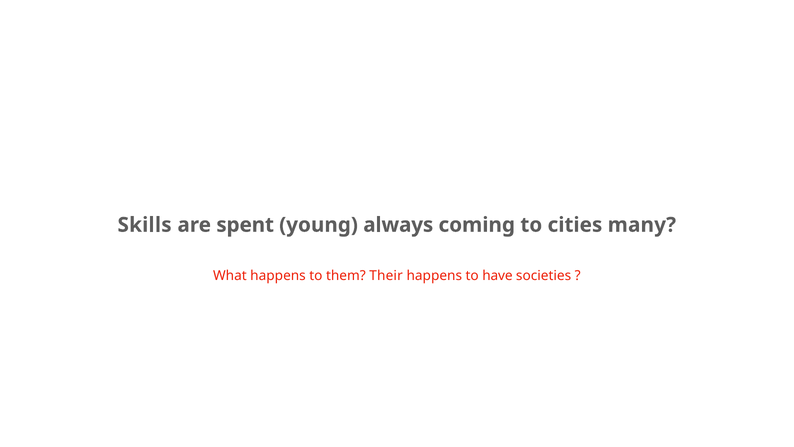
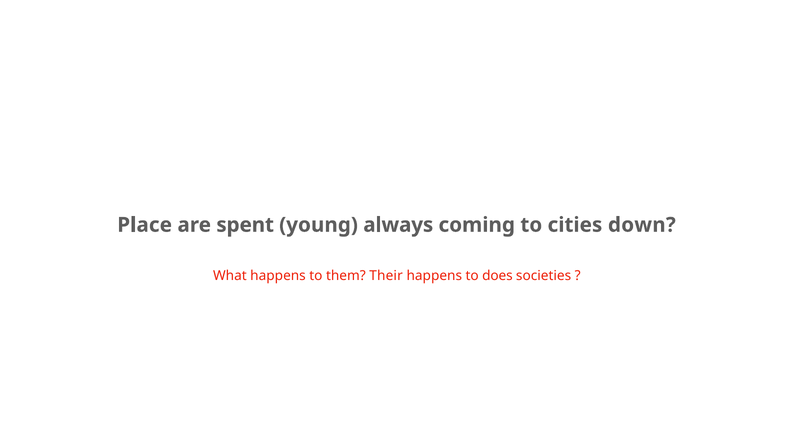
Skills: Skills -> Place (145, 225)
many: many -> down (642, 225)
have: have -> does (497, 276)
